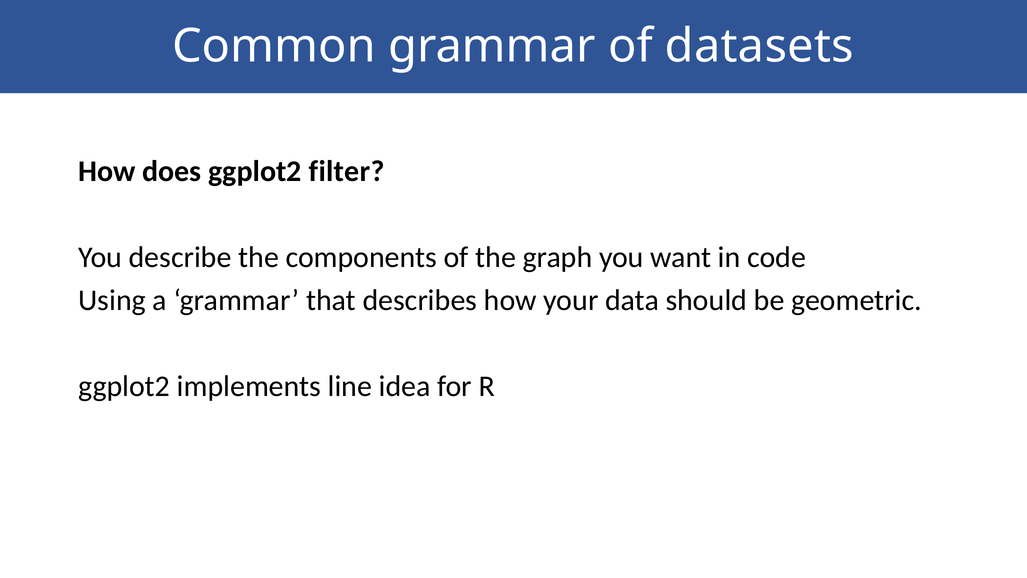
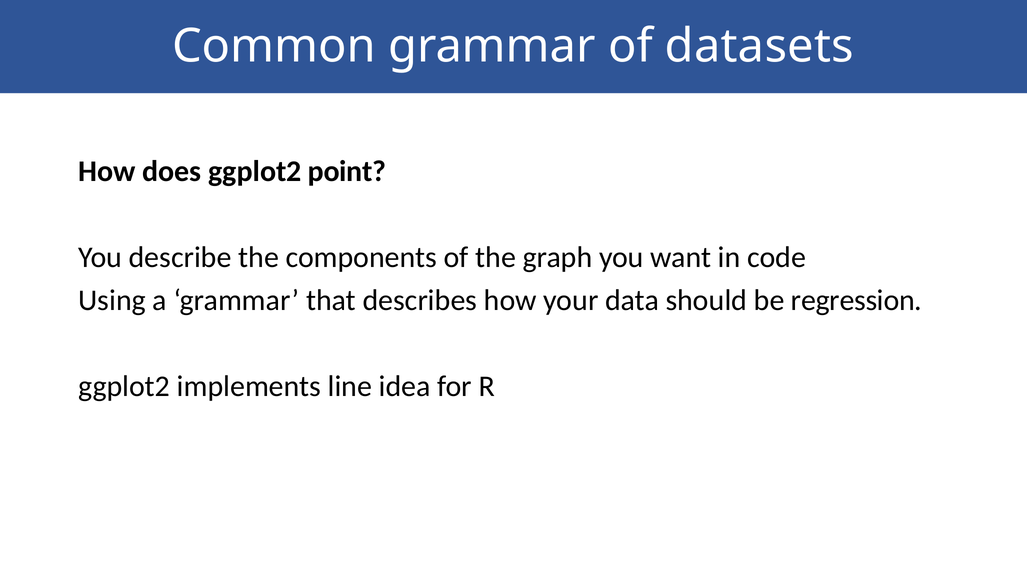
filter: filter -> point (347, 171)
geometric: geometric -> regression (856, 300)
